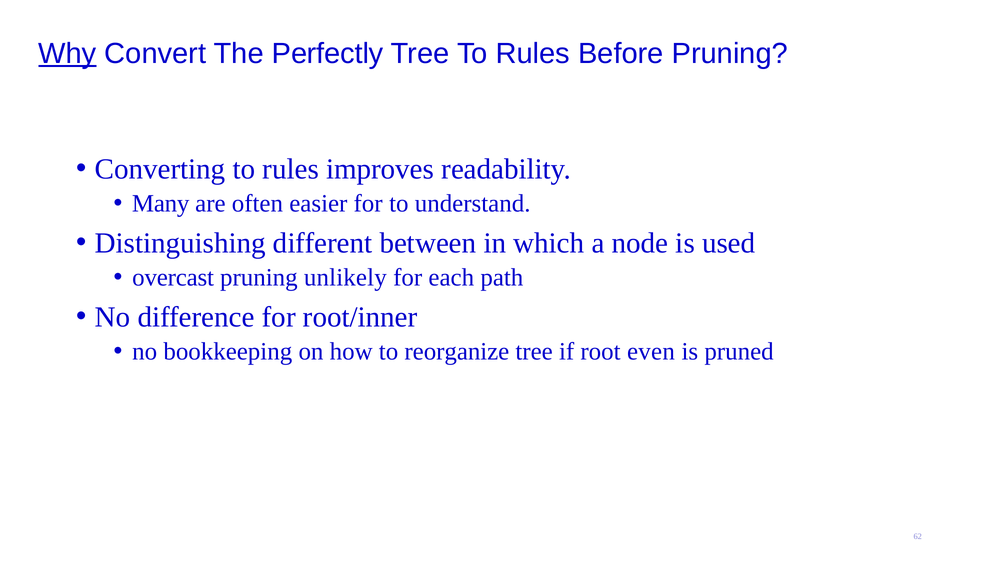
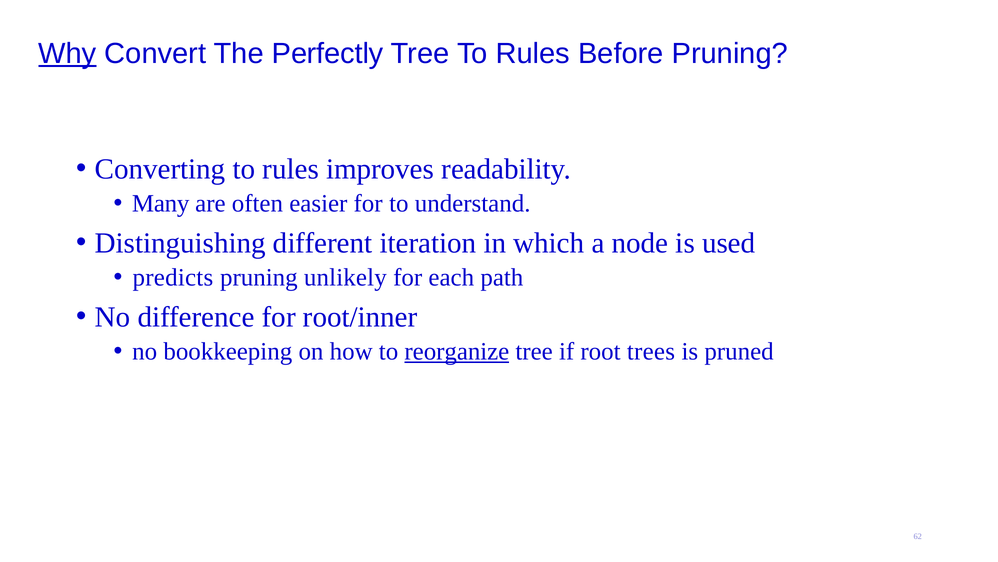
between: between -> iteration (428, 243)
overcast: overcast -> predicts (173, 277)
reorganize underline: none -> present (457, 351)
even: even -> trees (651, 351)
